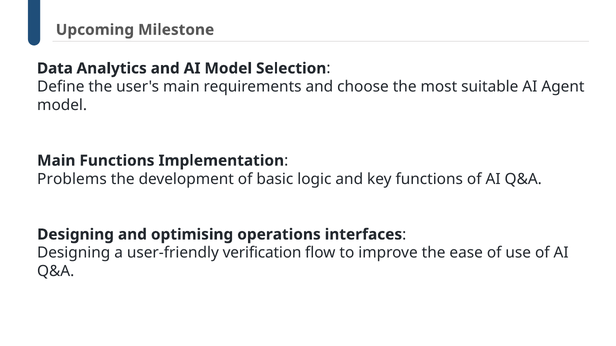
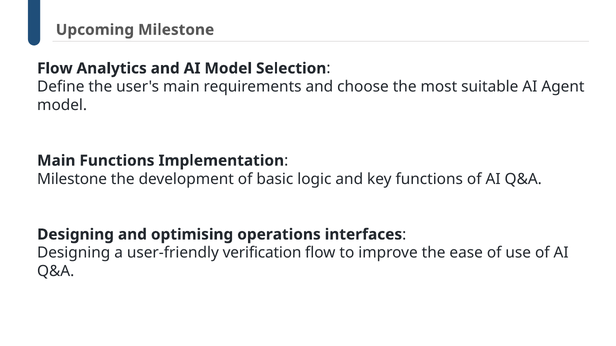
Data: Data -> Flow (55, 68)
Problems: Problems -> Milestone (72, 179)
